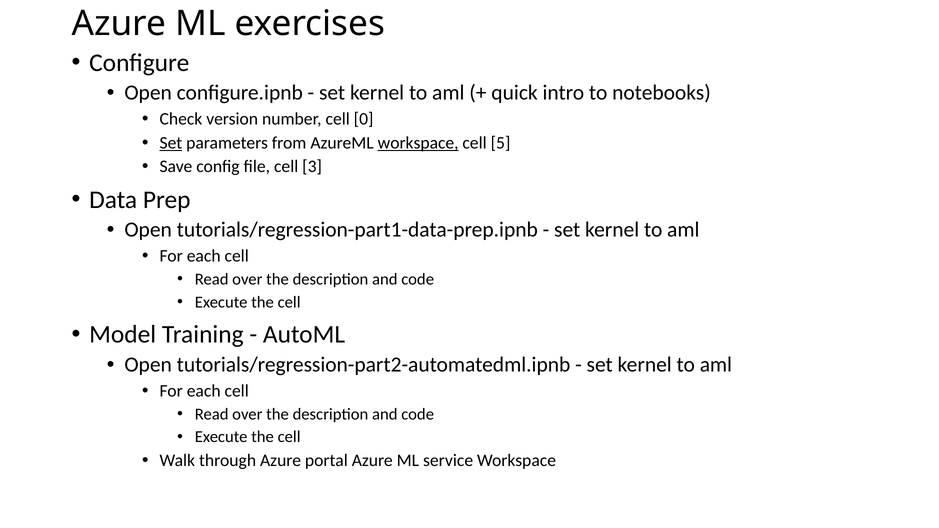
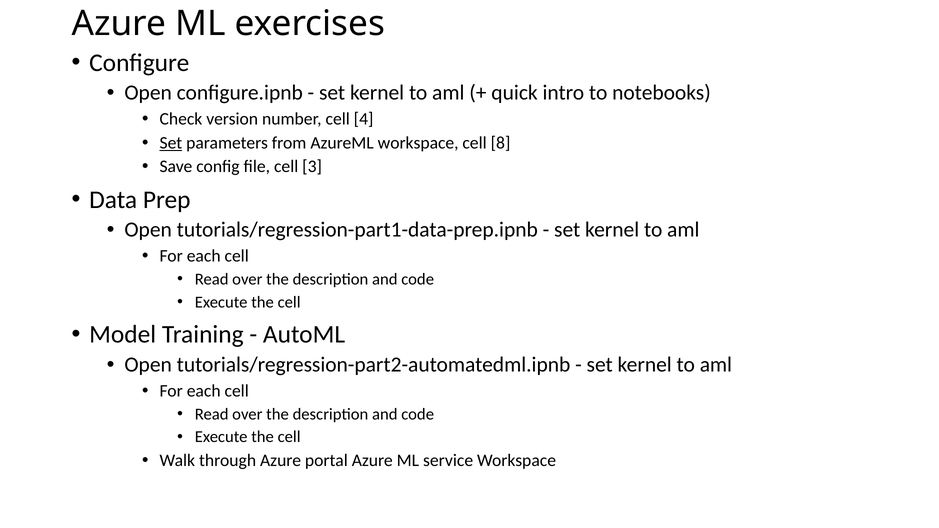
0: 0 -> 4 (364, 119)
workspace underline: present -> none (418, 143)
5: 5 -> 8 (501, 143)
